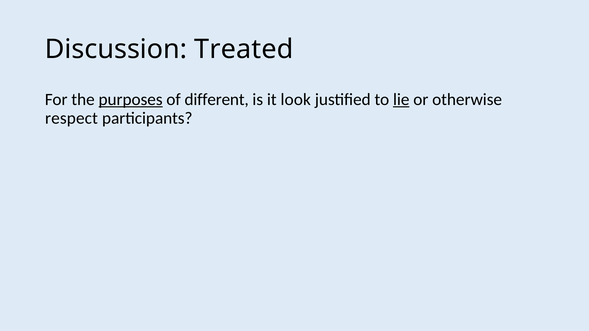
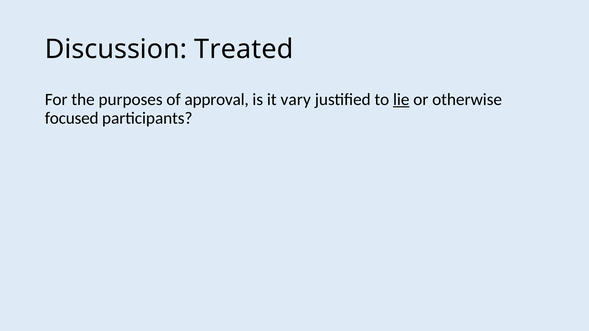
purposes underline: present -> none (131, 100)
different: different -> approval (217, 100)
look: look -> vary (296, 100)
respect: respect -> focused (72, 118)
